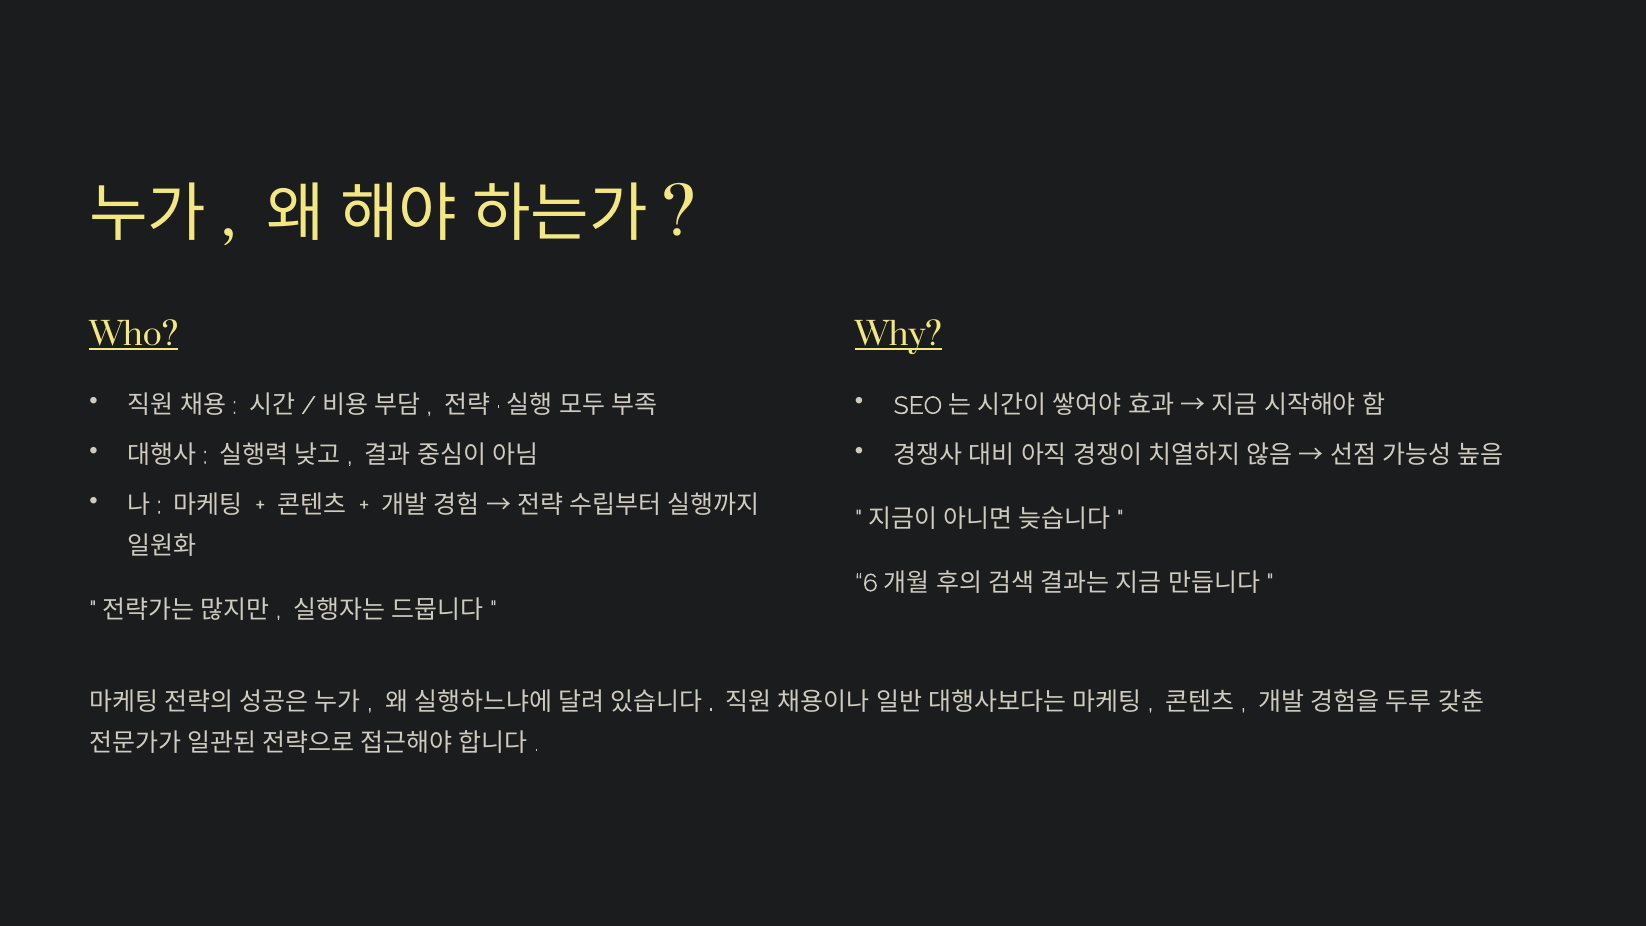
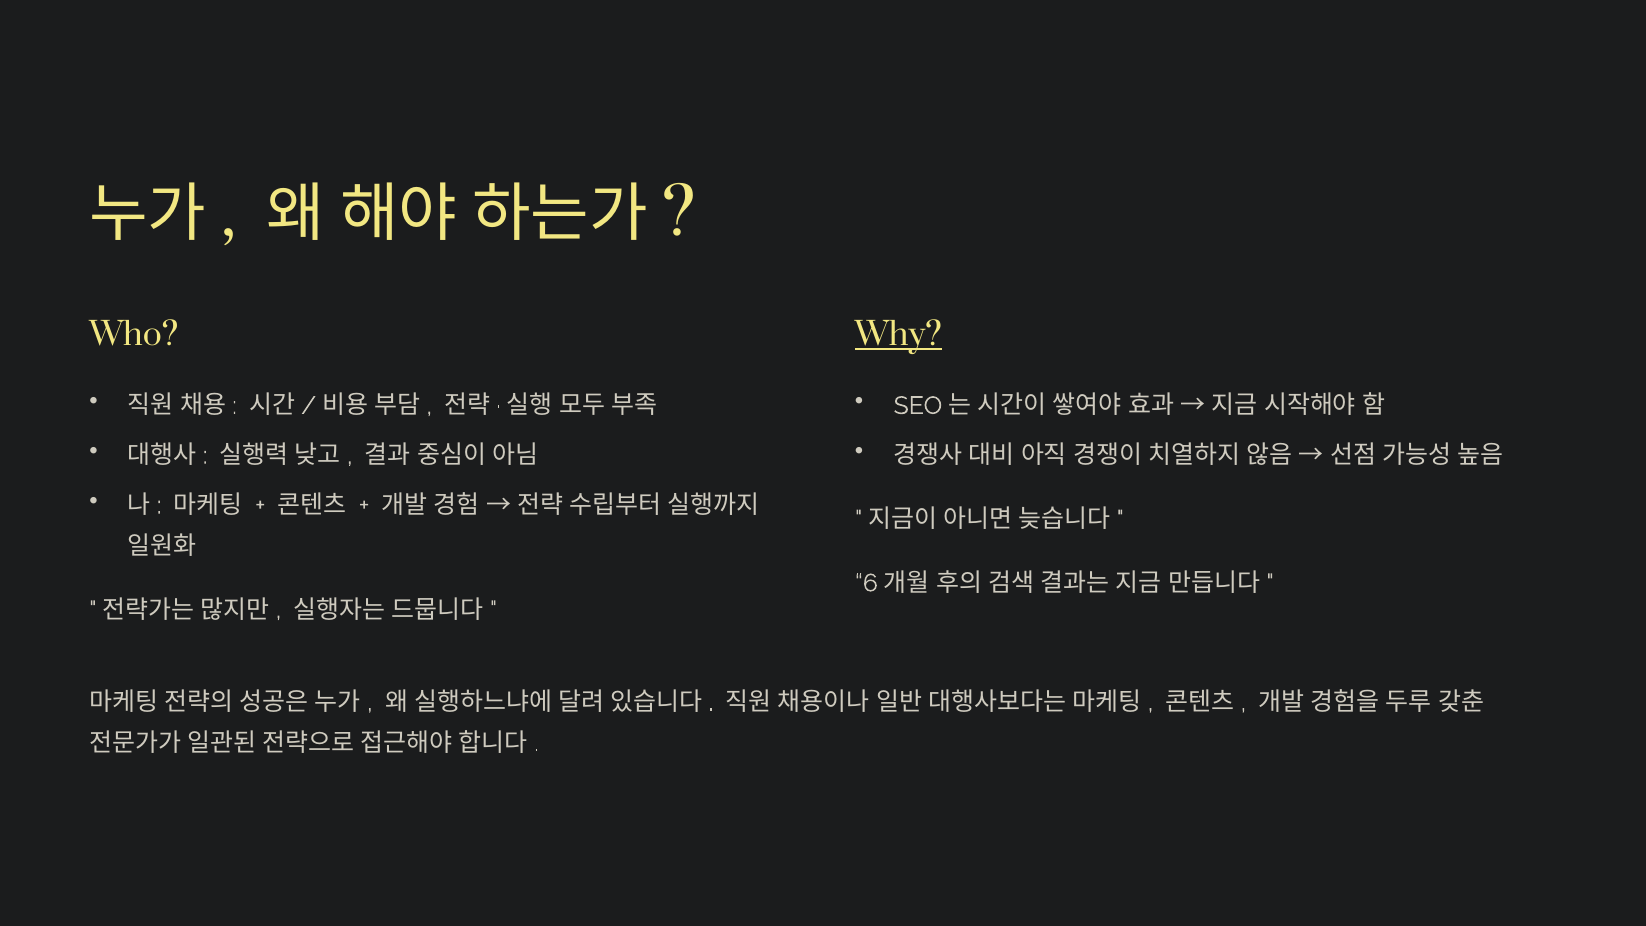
Who underline: present -> none (134, 335)
